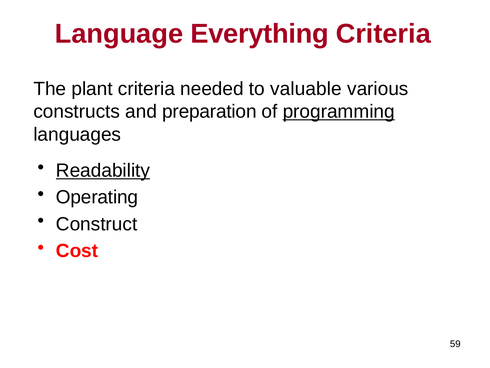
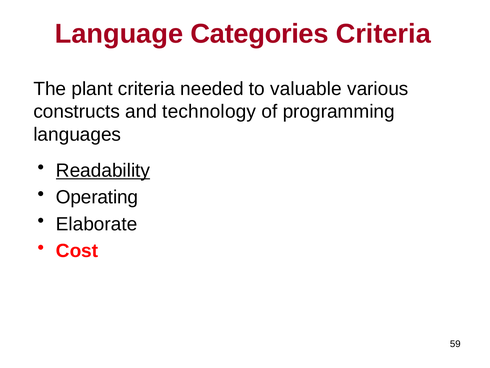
Everything: Everything -> Categories (260, 34)
preparation: preparation -> technology (209, 111)
programming underline: present -> none (339, 111)
Construct: Construct -> Elaborate (97, 224)
